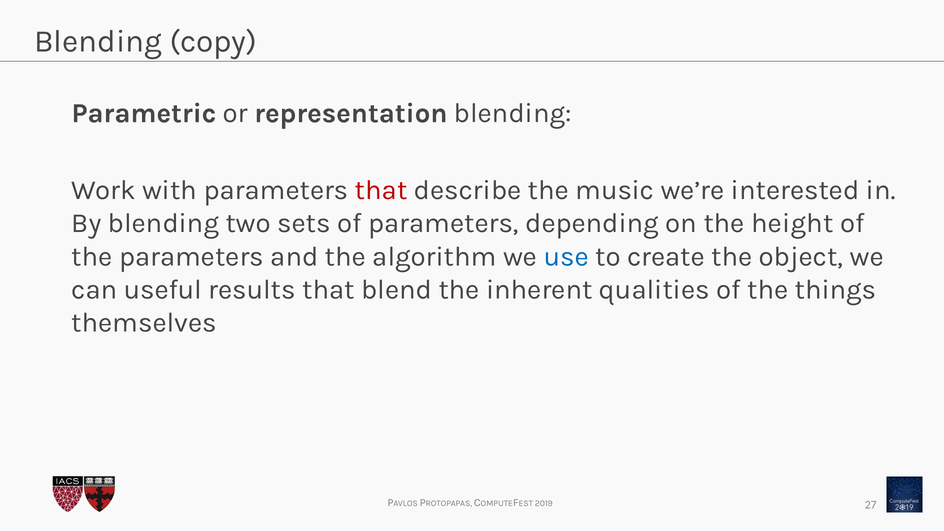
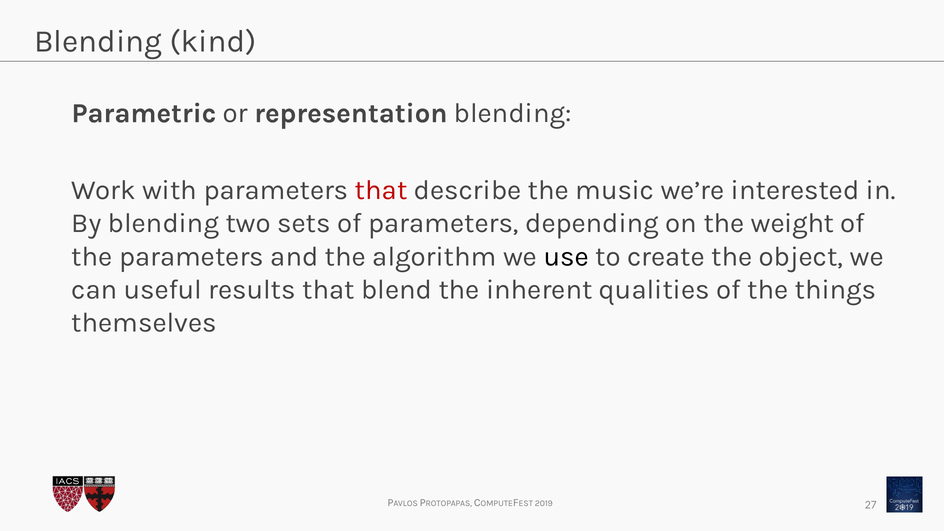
copy: copy -> kind (213, 41)
height: height -> weight (793, 223)
use colour: blue -> black (566, 256)
